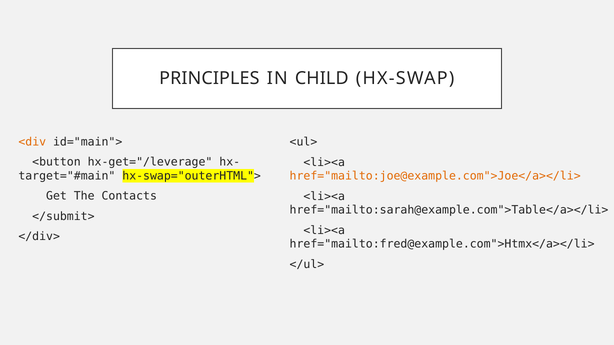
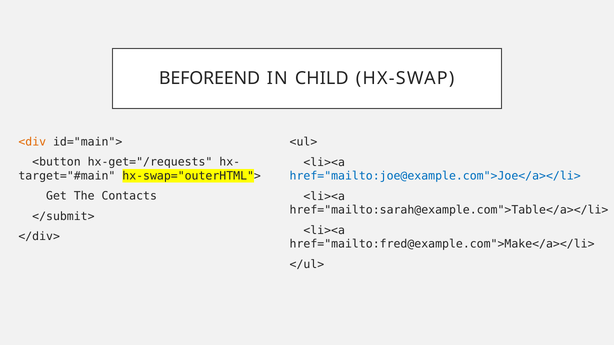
PRINCIPLES: PRINCIPLES -> BEFOREEND (210, 78)
hx-get="/leverage: hx-get="/leverage -> hx-get="/requests (150, 162)
href="mailto:joe@example.com">Joe</a></li> colour: orange -> blue (435, 176)
href="mailto:fred@example.com">Htmx</a></li>: href="mailto:fred@example.com">Htmx</a></li> -> href="mailto:fred@example.com">Make</a></li> (442, 244)
